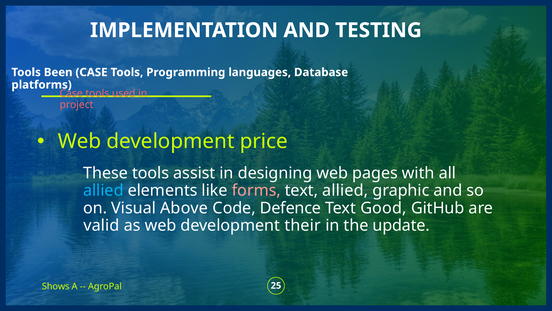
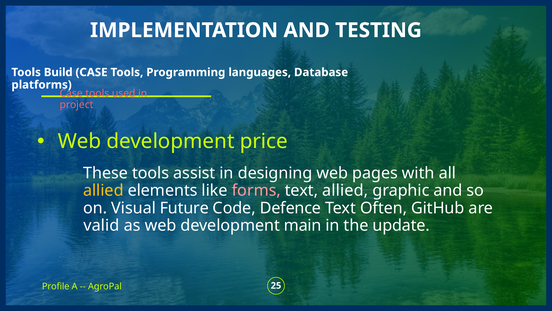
Been: Been -> Build (58, 72)
allied colour: light blue -> yellow (103, 190)
Above: Above -> Future (184, 208)
Good: Good -> Often (384, 208)
their: their -> main (303, 225)
Shows: Shows -> Profile (56, 286)
